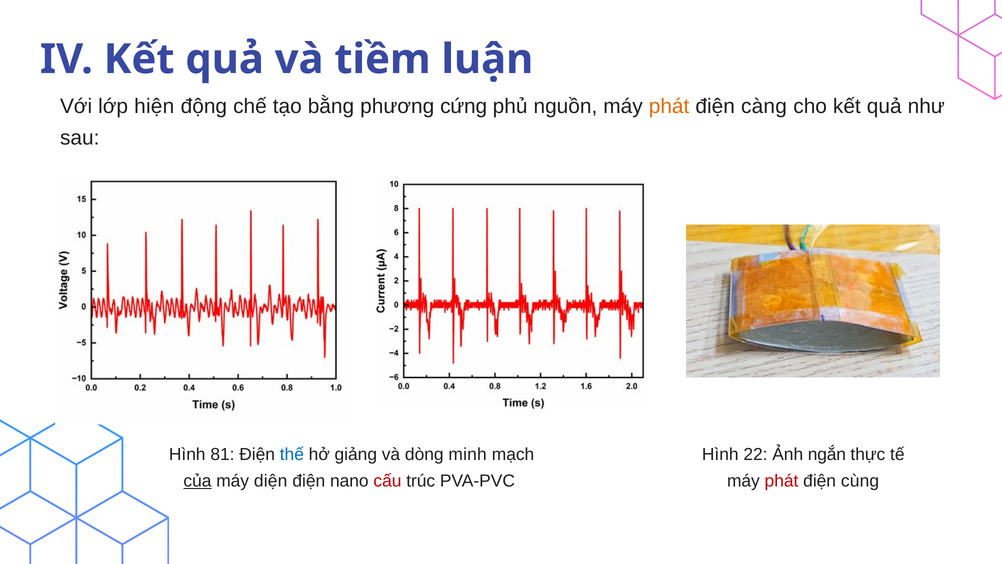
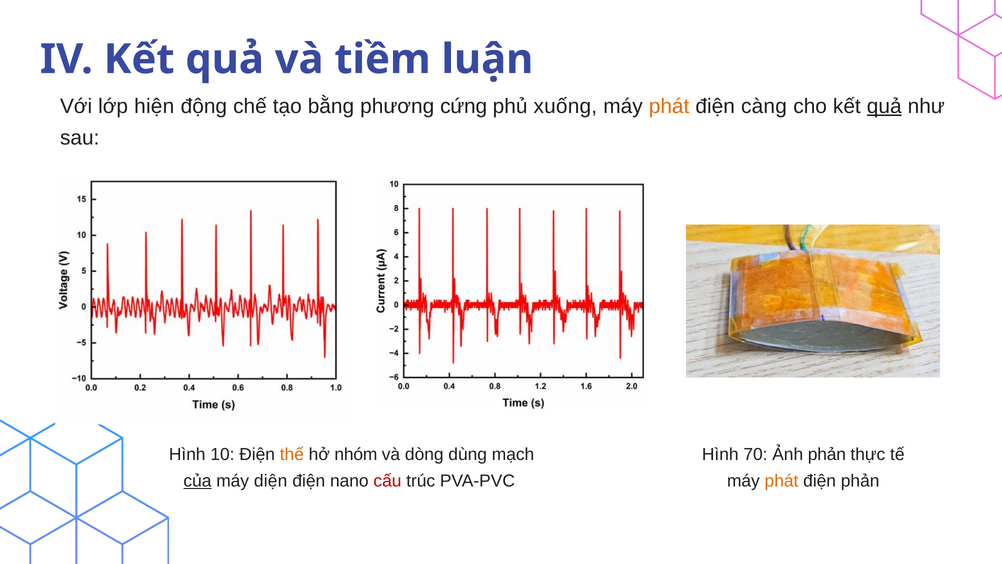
nguồn: nguồn -> xuống (565, 106)
quả underline: none -> present (884, 106)
81: 81 -> 10 (222, 454)
thế colour: blue -> orange (292, 454)
giảng: giảng -> nhóm (356, 454)
minh: minh -> dùng (468, 454)
22: 22 -> 70 (755, 454)
Ảnh ngắn: ngắn -> phản (827, 454)
phát colour: red -> orange (781, 481)
điện cùng: cùng -> phản (860, 481)
